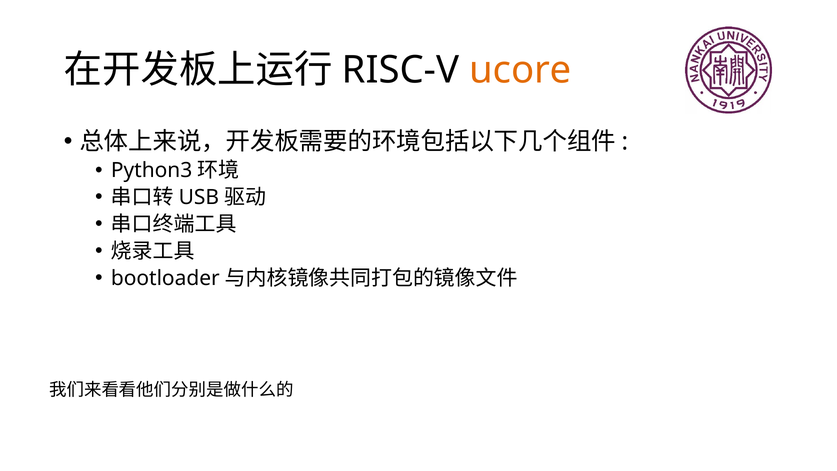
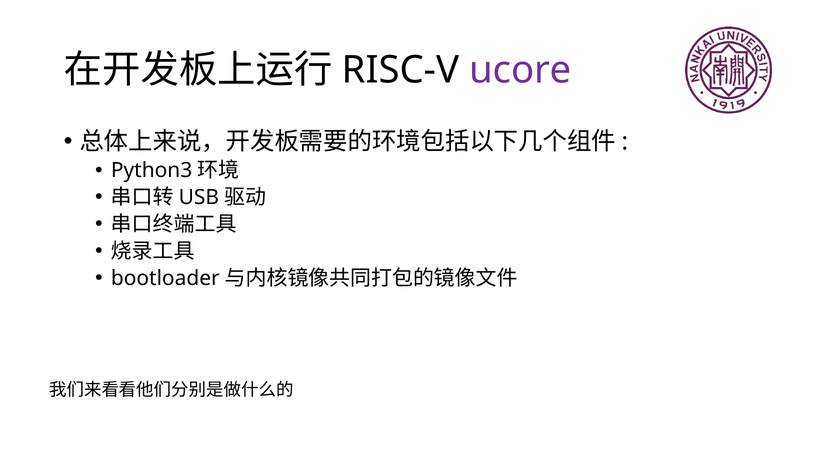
ucore colour: orange -> purple (520, 70)
